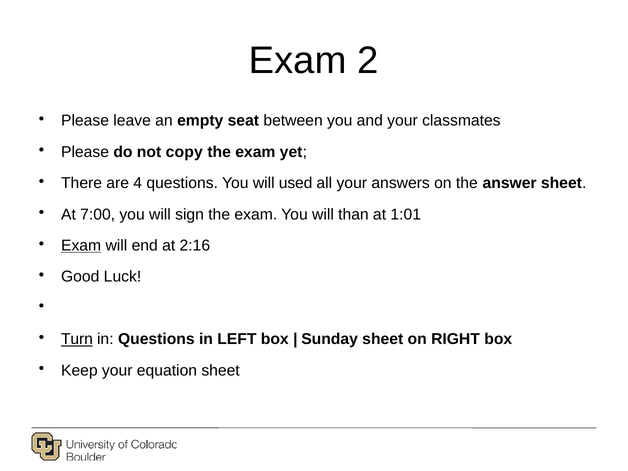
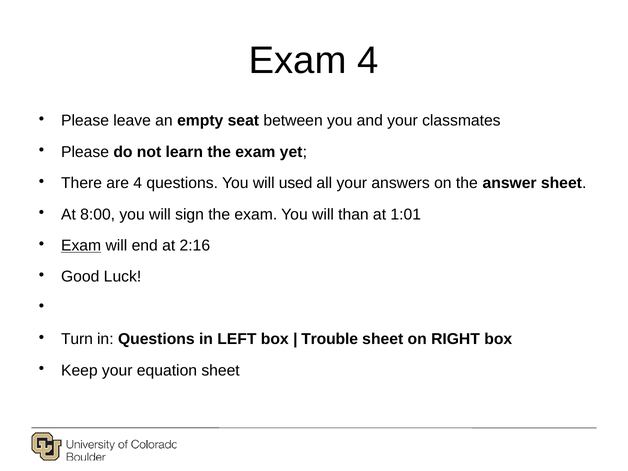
Exam 2: 2 -> 4 (368, 61)
copy: copy -> learn (184, 152)
7:00: 7:00 -> 8:00 (98, 214)
Turn underline: present -> none (77, 339)
Sunday: Sunday -> Trouble (330, 339)
